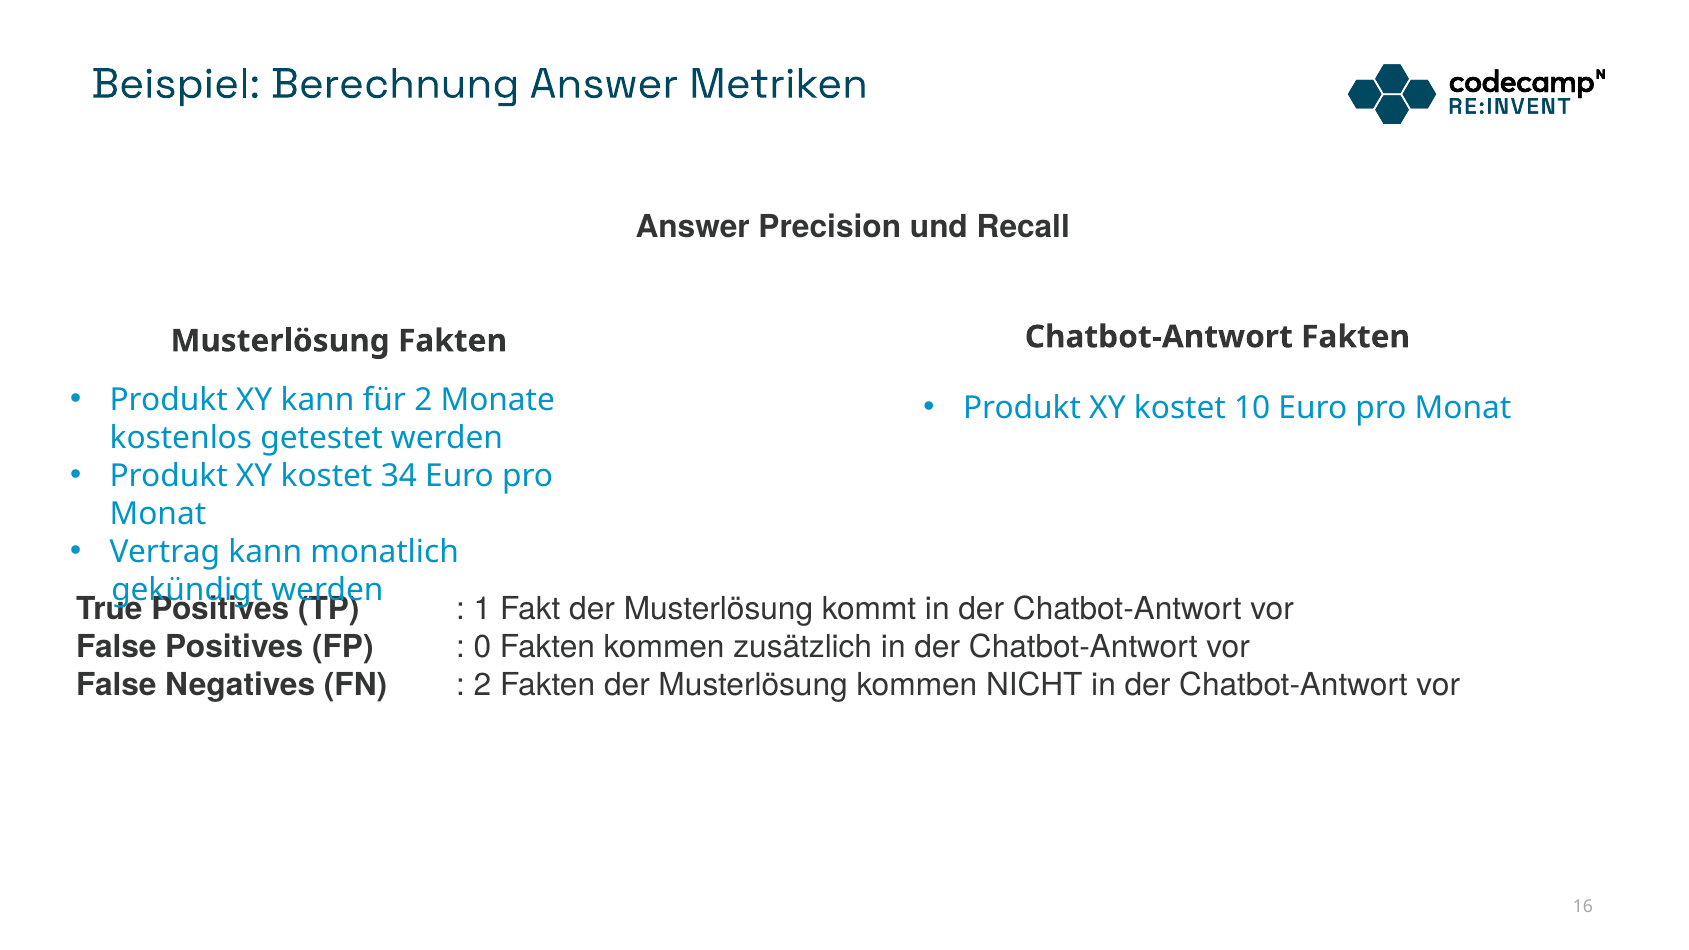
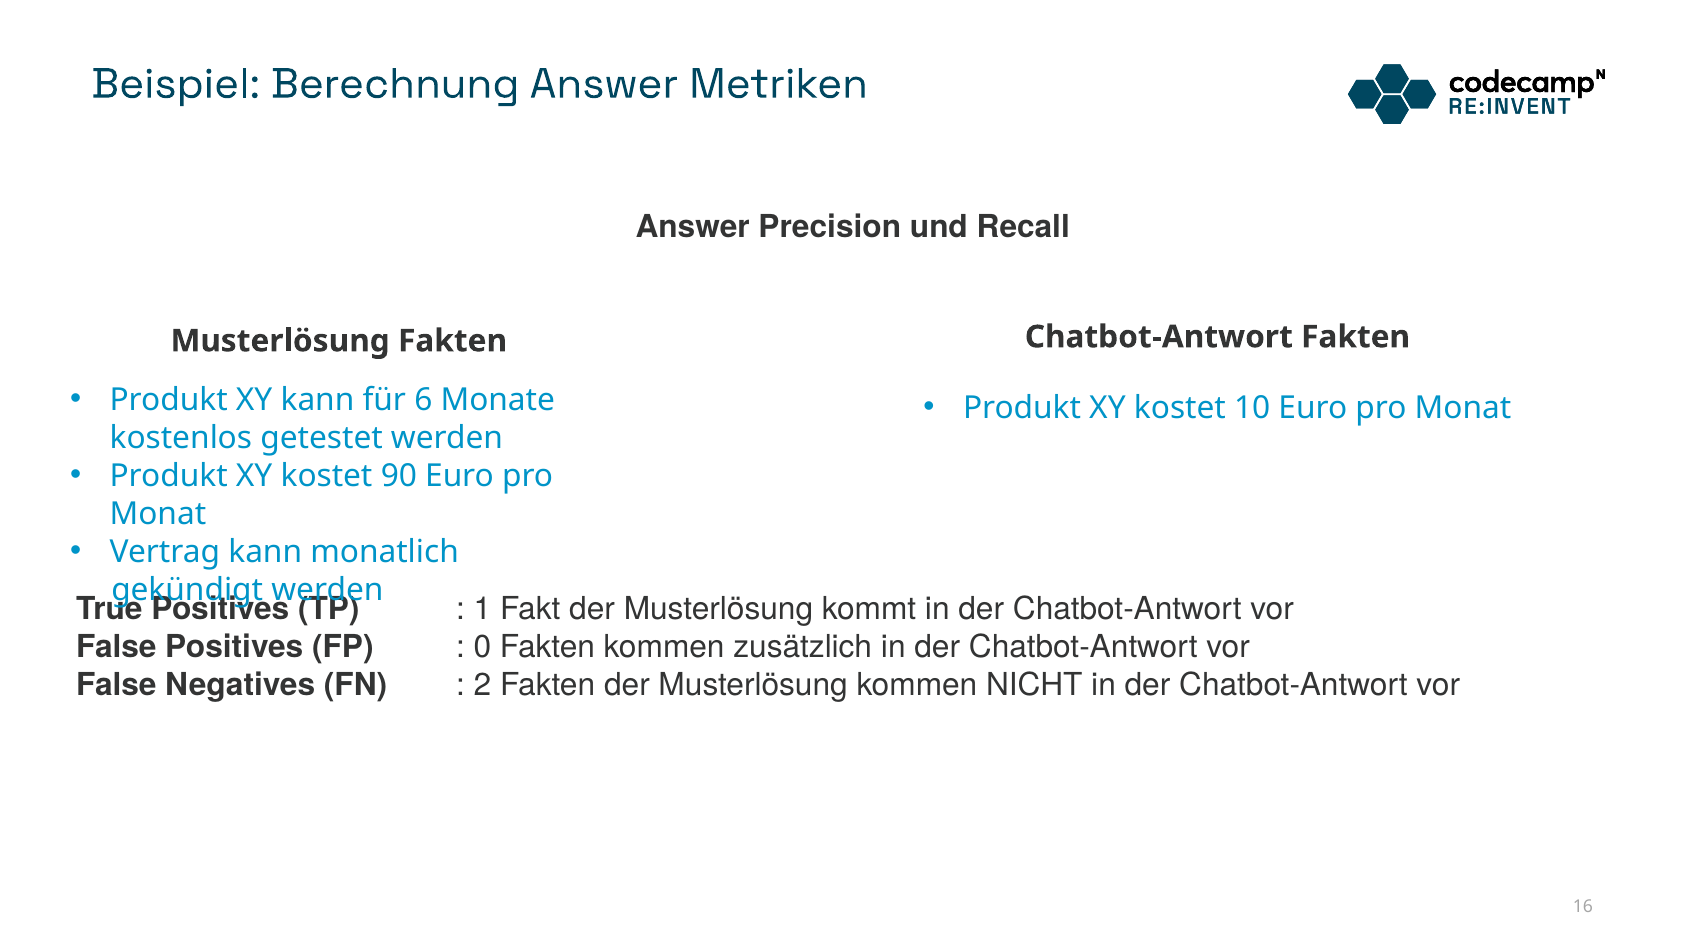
für 2: 2 -> 6 (423, 400)
34: 34 -> 90 (399, 476)
